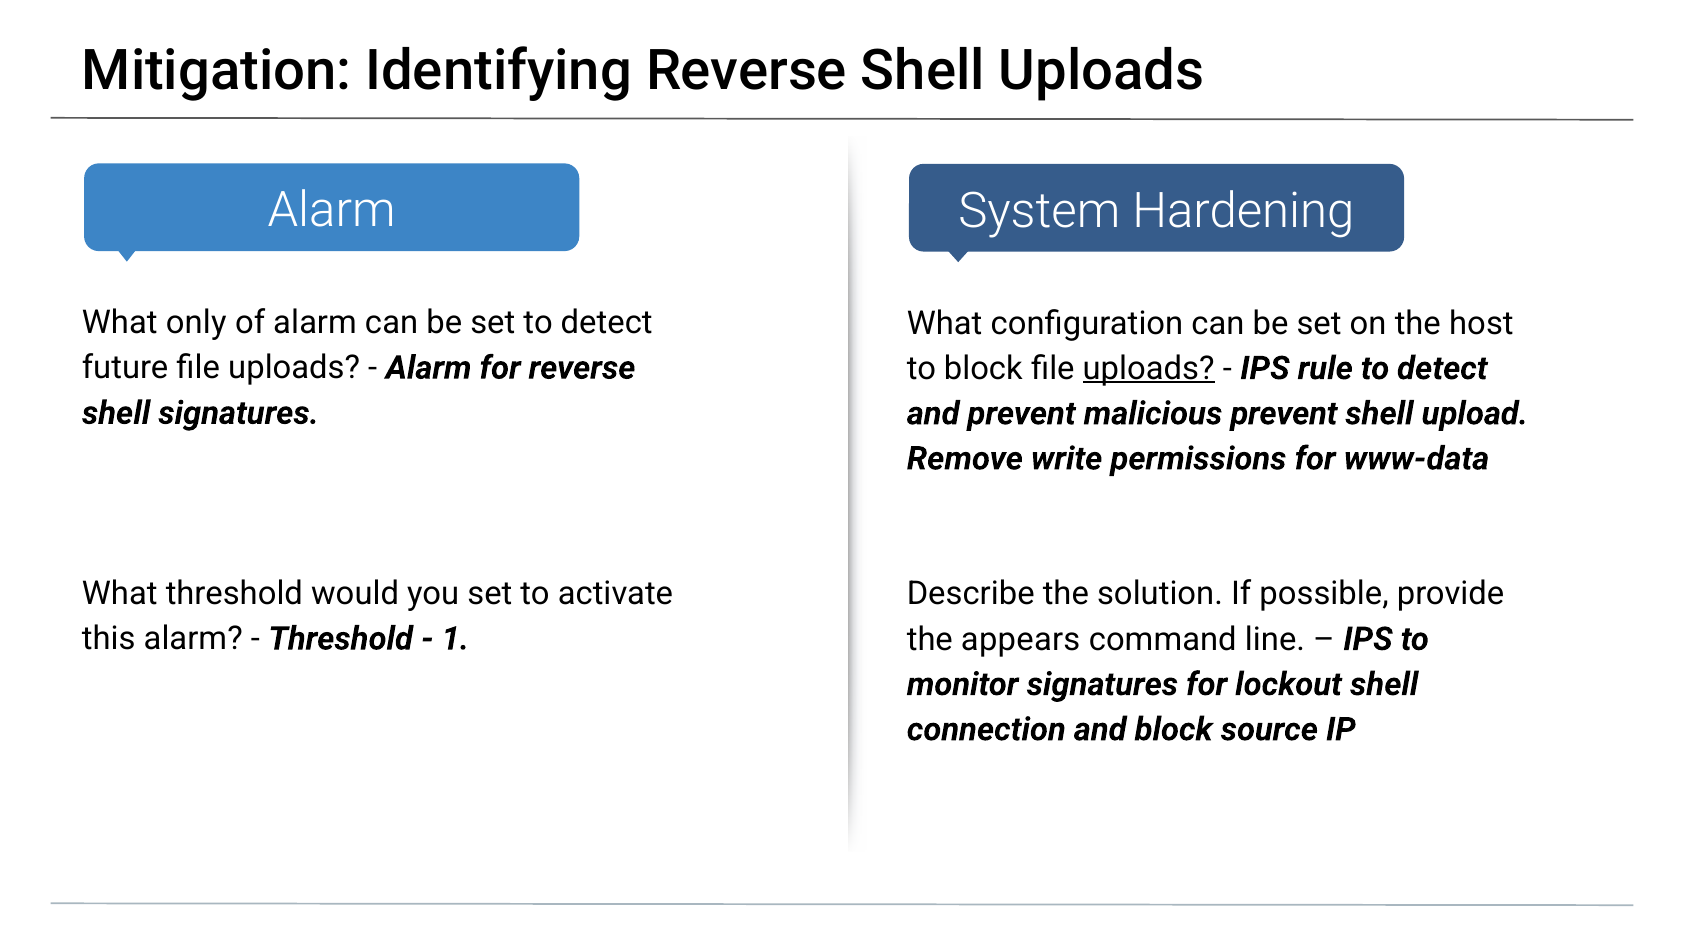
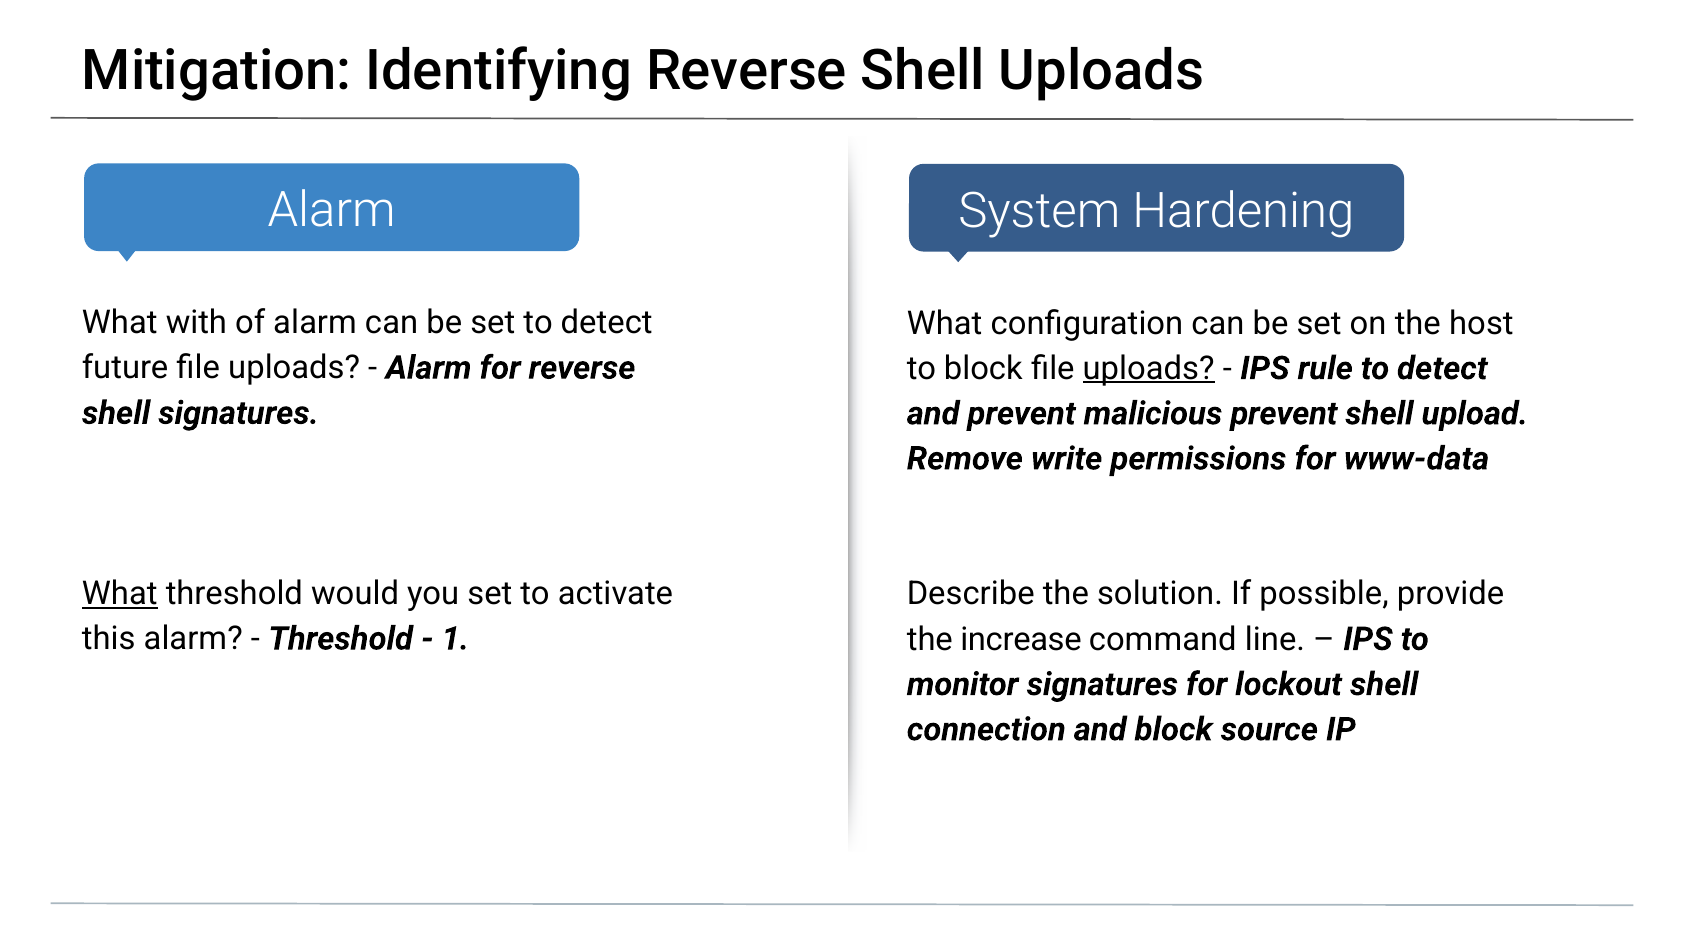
only: only -> with (196, 323)
What underline: none -> present (120, 594)
appears: appears -> increase (1021, 639)
